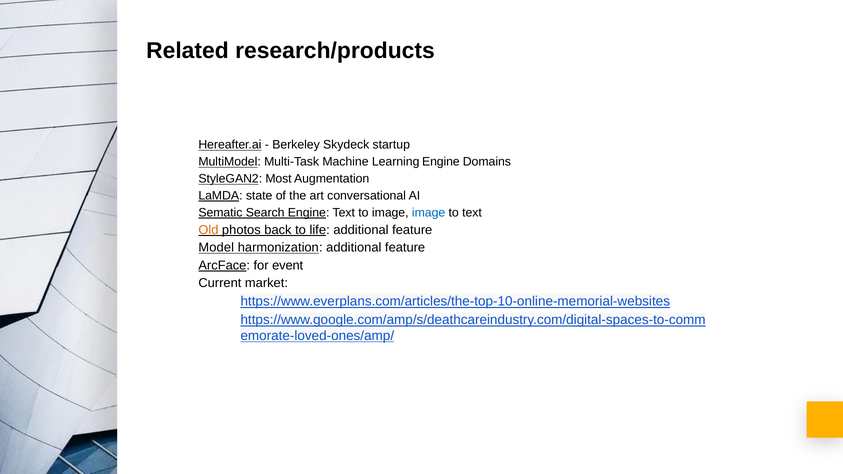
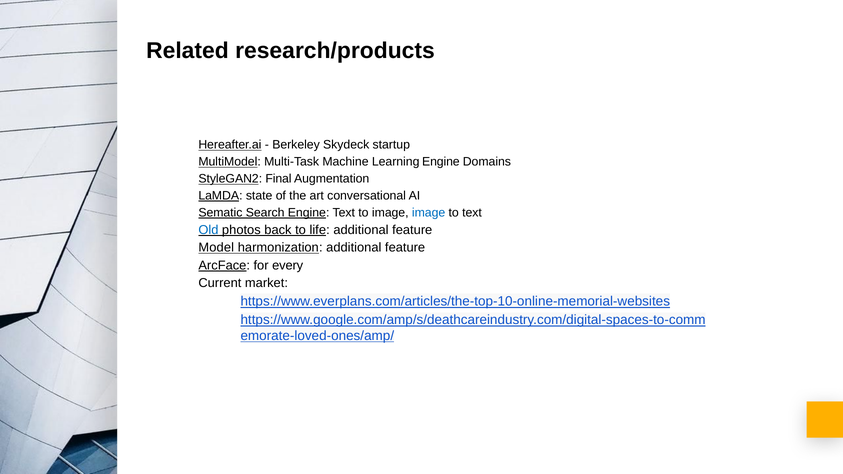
Most: Most -> Final (278, 179)
Old colour: orange -> blue (208, 230)
event: event -> every (288, 266)
